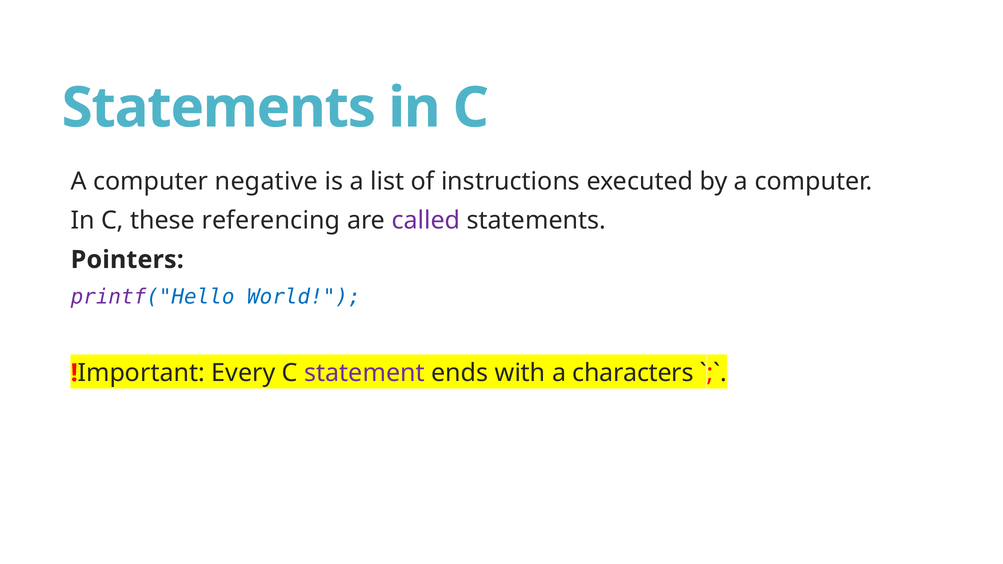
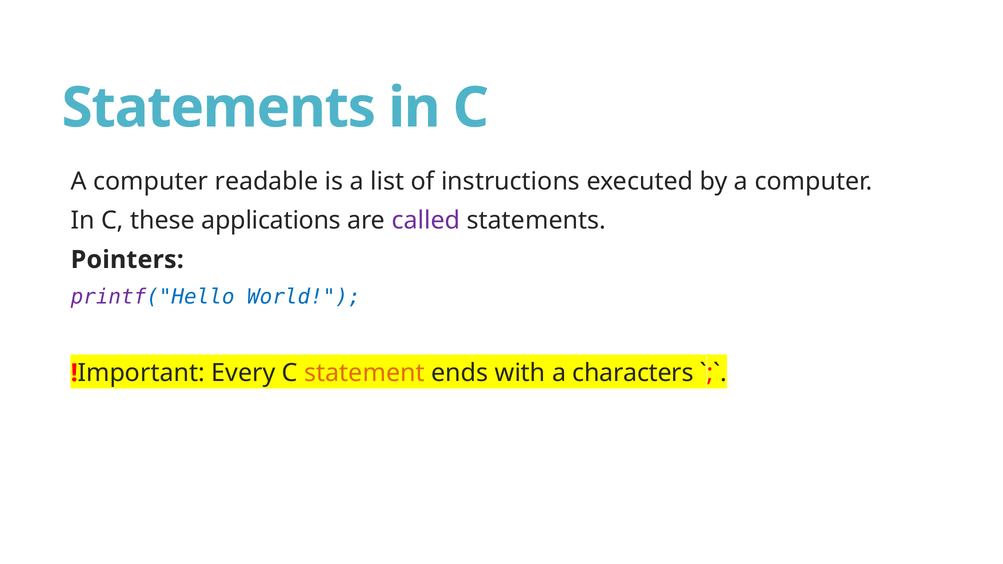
negative: negative -> readable (267, 181)
referencing: referencing -> applications (271, 221)
statement colour: purple -> orange (364, 373)
